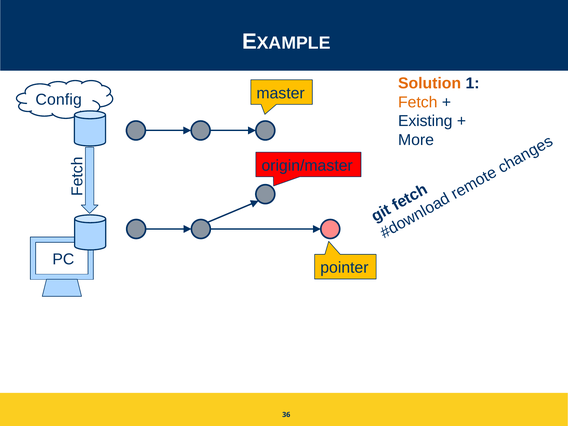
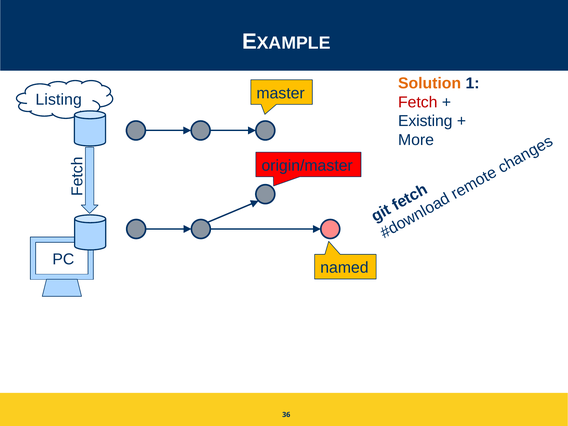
Config: Config -> Listing (59, 100)
Fetch colour: orange -> red (418, 102)
pointer: pointer -> named (344, 268)
